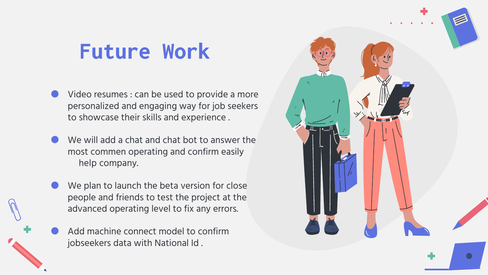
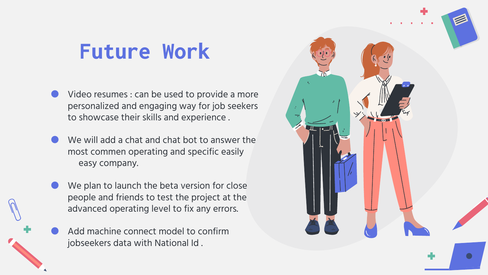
and confirm: confirm -> specific (203, 151)
help: help -> easy (88, 163)
